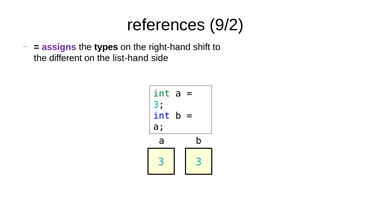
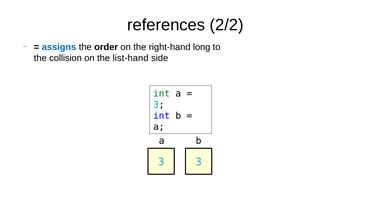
9/2: 9/2 -> 2/2 (227, 25)
assigns colour: purple -> blue (59, 47)
types: types -> order (106, 47)
shift: shift -> long (202, 47)
different: different -> collision (66, 58)
